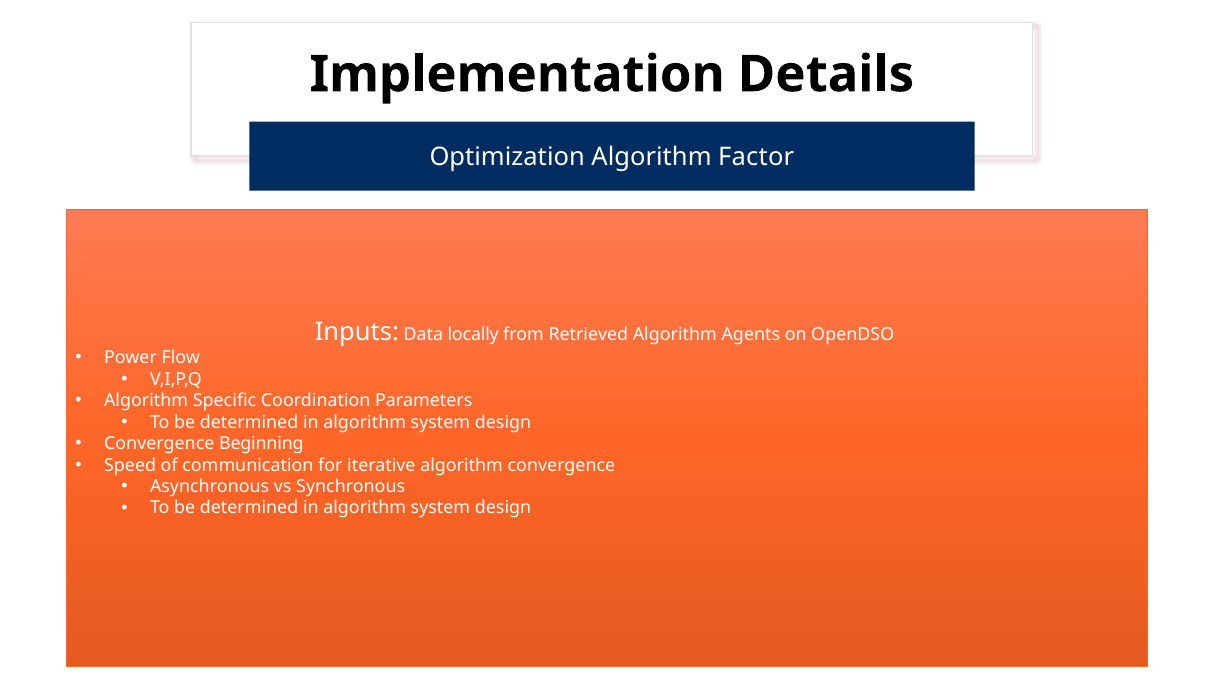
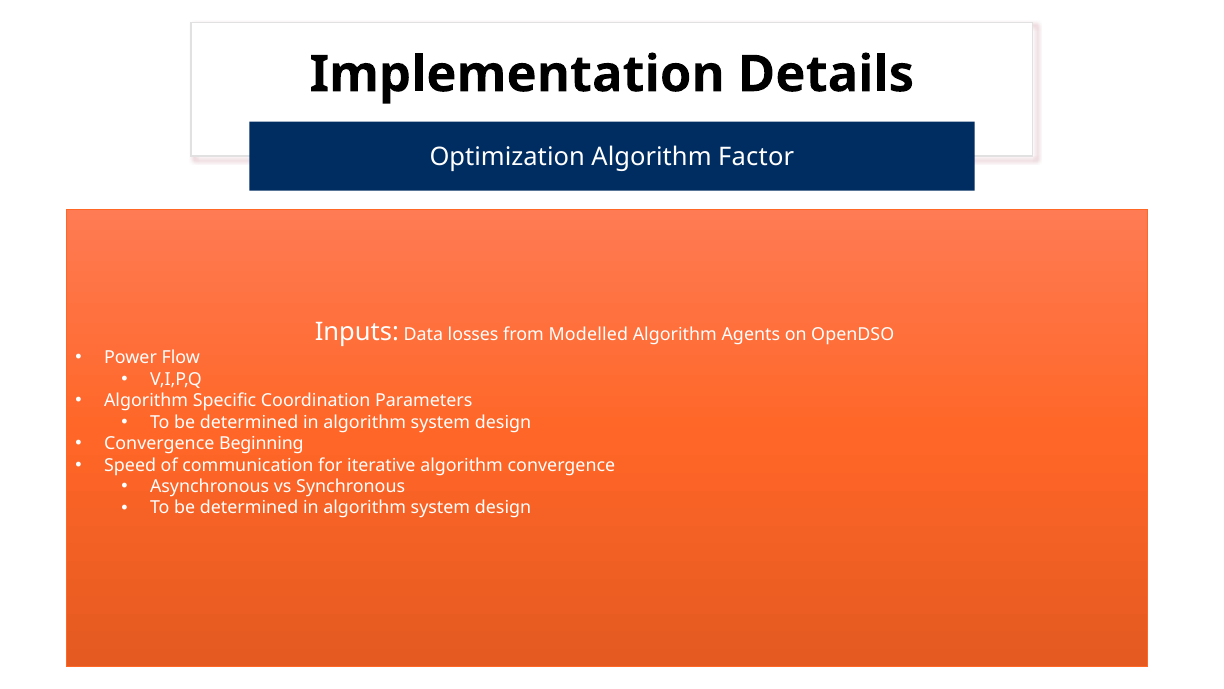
locally: locally -> losses (473, 335)
Retrieved: Retrieved -> Modelled (588, 335)
